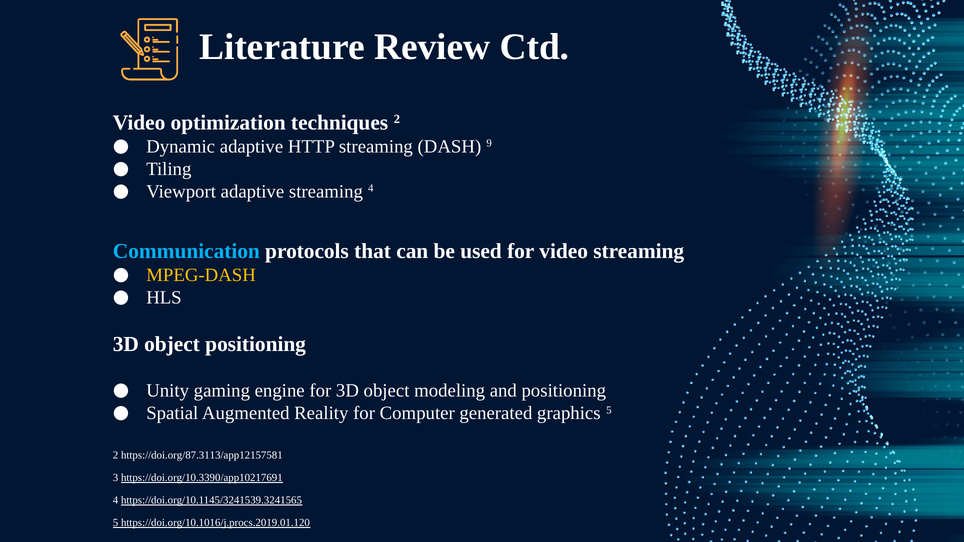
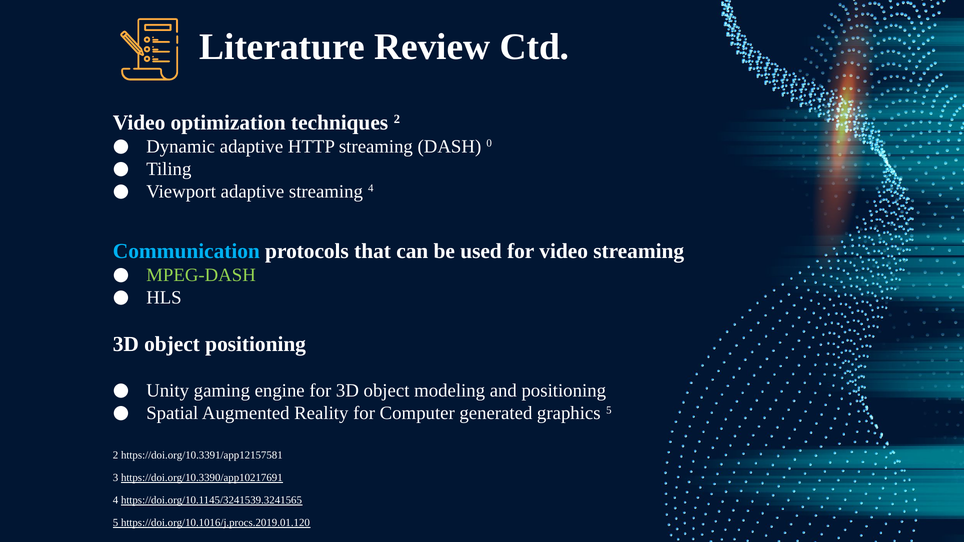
9: 9 -> 0 (489, 143)
MPEG-DASH colour: yellow -> light green (201, 275)
https://doi.org/87.3113/app12157581: https://doi.org/87.3113/app12157581 -> https://doi.org/10.3391/app12157581 (202, 455)
